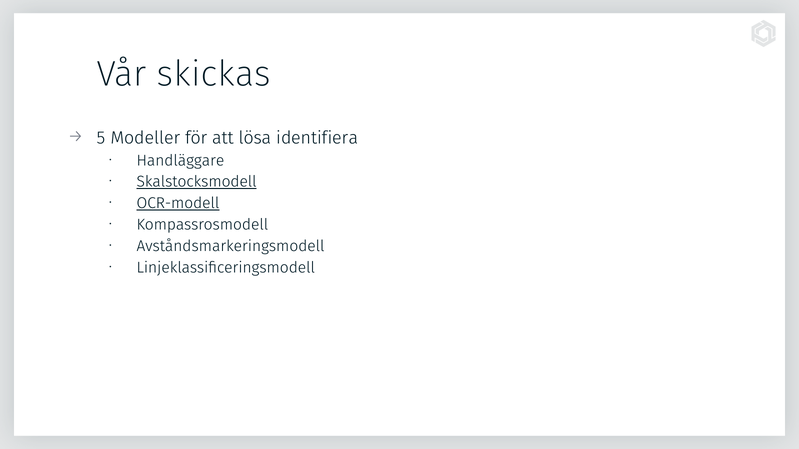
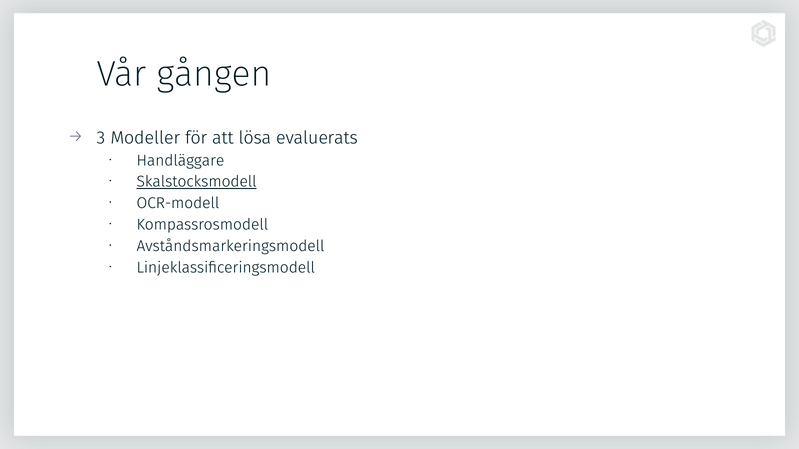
skickas: skickas -> gången (214, 74)
5: 5 -> 3 (101, 138)
identifiera: identifiera -> evaluerats (317, 138)
OCR-modell underline: present -> none (178, 203)
